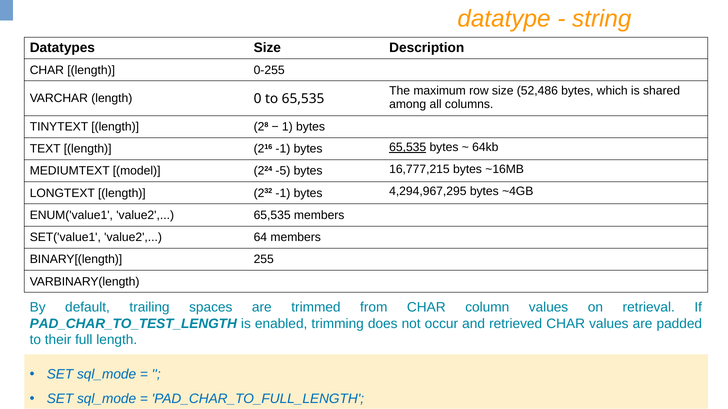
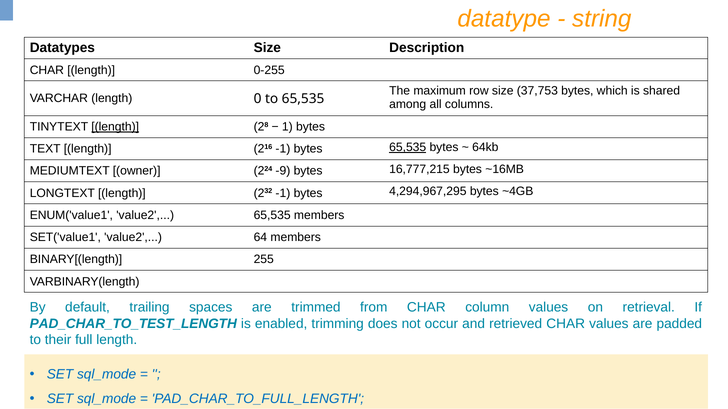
52,486: 52,486 -> 37,753 (537, 91)
length underline: none -> present (115, 127)
model: model -> owner (137, 171)
-5: -5 -> -9 (283, 171)
